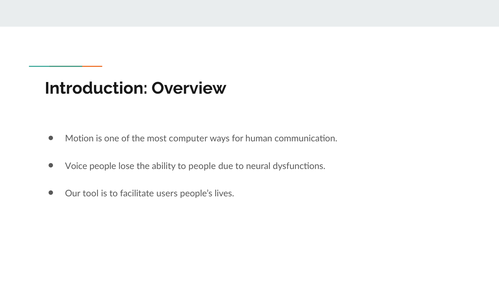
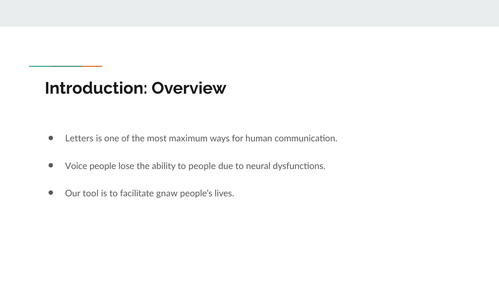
Motion: Motion -> Letters (79, 138)
computer: computer -> maximum (188, 138)
users: users -> gnaw (167, 193)
